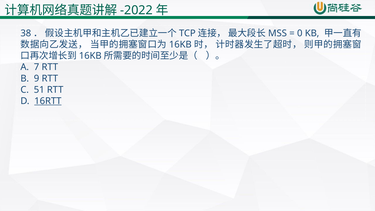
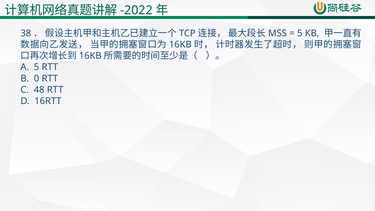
0: 0 -> 5 (300, 33)
A 7: 7 -> 5 (37, 67)
9: 9 -> 0 (37, 78)
51: 51 -> 48 (39, 90)
16RTT underline: present -> none (48, 101)
